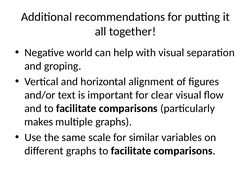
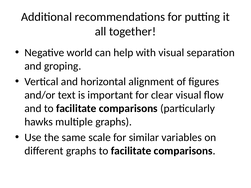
makes: makes -> hawks (39, 122)
